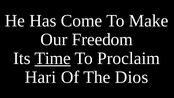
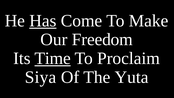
Has underline: none -> present (43, 21)
Hari: Hari -> Siya (40, 77)
Dios: Dios -> Yuta (132, 77)
